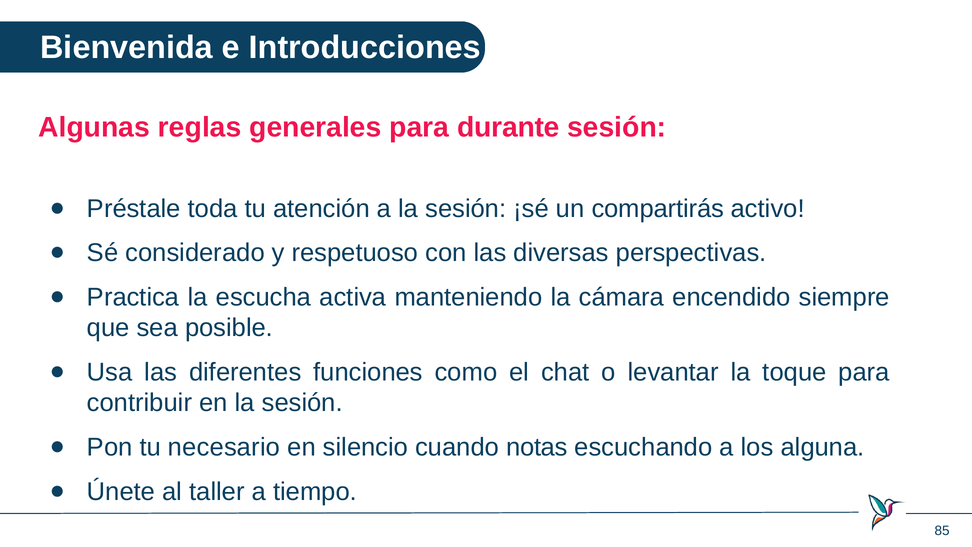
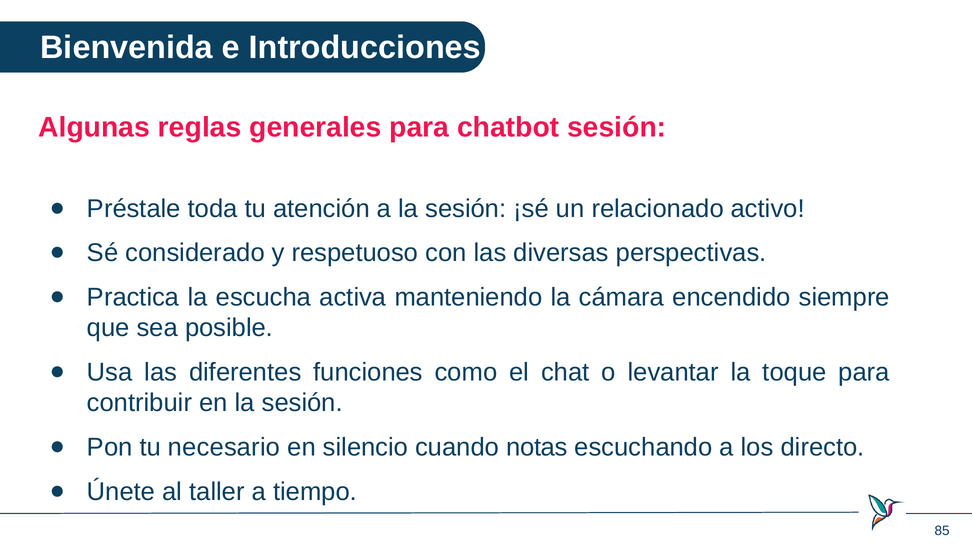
durante: durante -> chatbot (508, 127)
compartirás: compartirás -> relacionado (658, 208)
alguna: alguna -> directo (823, 447)
